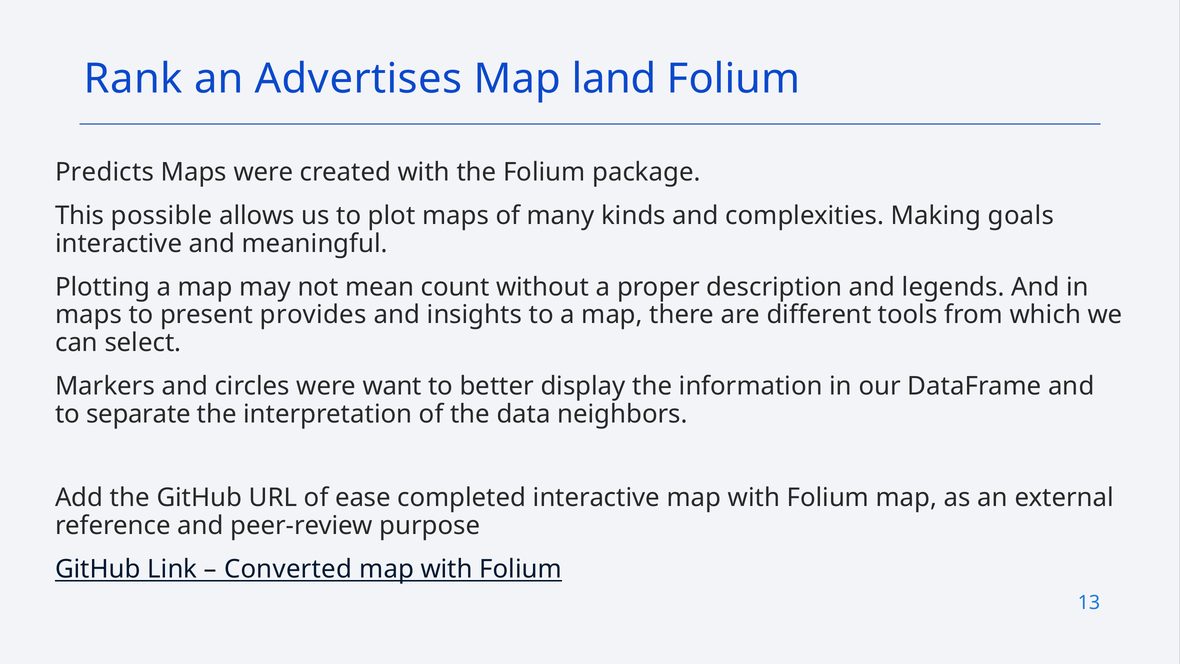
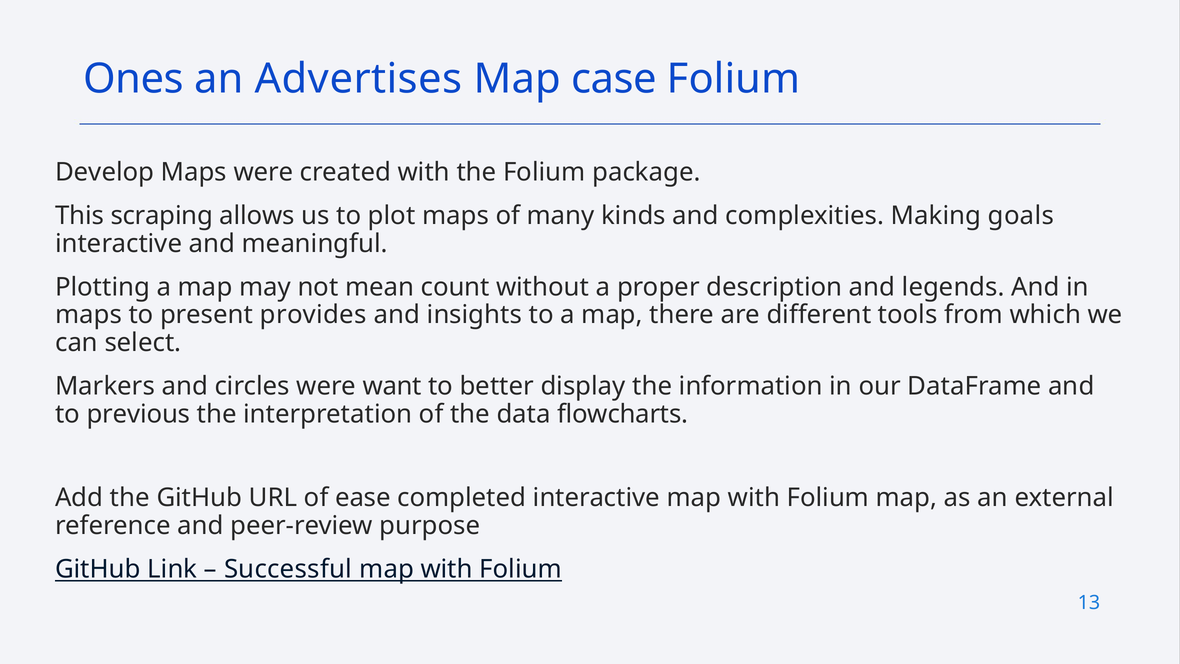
Rank: Rank -> Ones (134, 79)
land: land -> case (614, 79)
Predicts: Predicts -> Develop (105, 172)
possible: possible -> scraping (162, 216)
separate: separate -> previous (138, 414)
neighbors: neighbors -> flowcharts (623, 414)
Converted: Converted -> Successful (288, 569)
